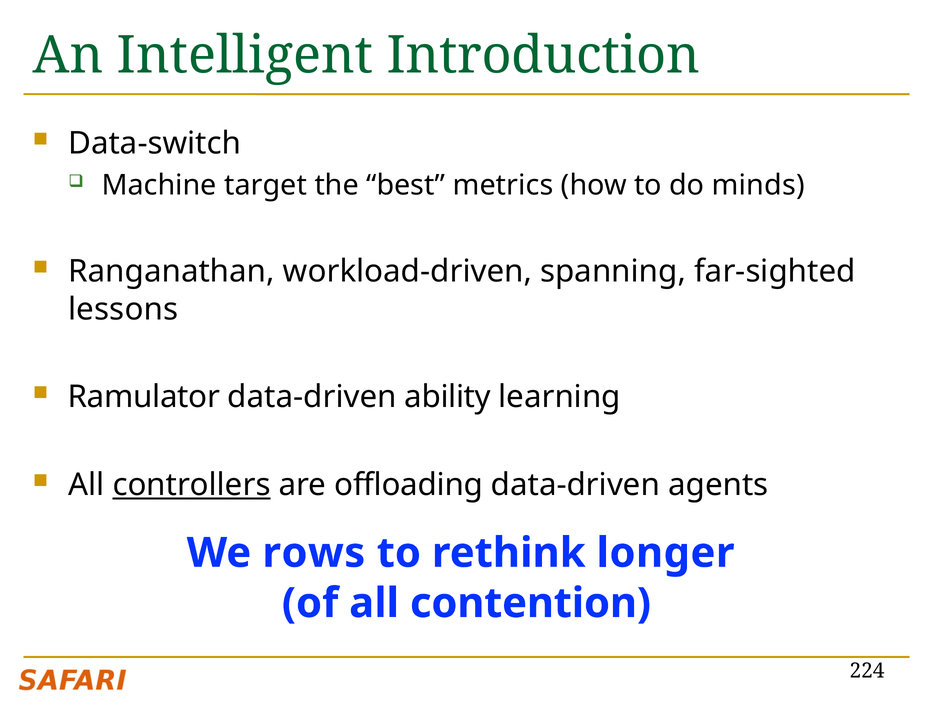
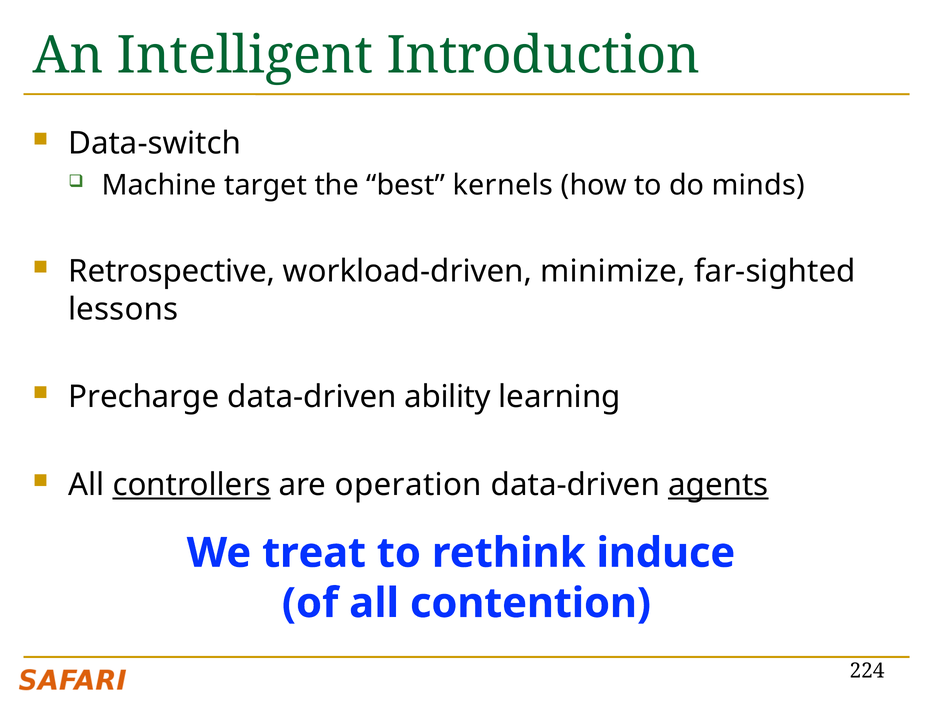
metrics: metrics -> kernels (503, 185)
Ranganathan: Ranganathan -> Retrospective (172, 272)
spanning: spanning -> minimize (613, 272)
Ramulator: Ramulator -> Precharge (144, 397)
offloading: offloading -> operation (408, 485)
agents underline: none -> present (718, 485)
rows: rows -> treat (314, 553)
longer: longer -> induce (666, 553)
